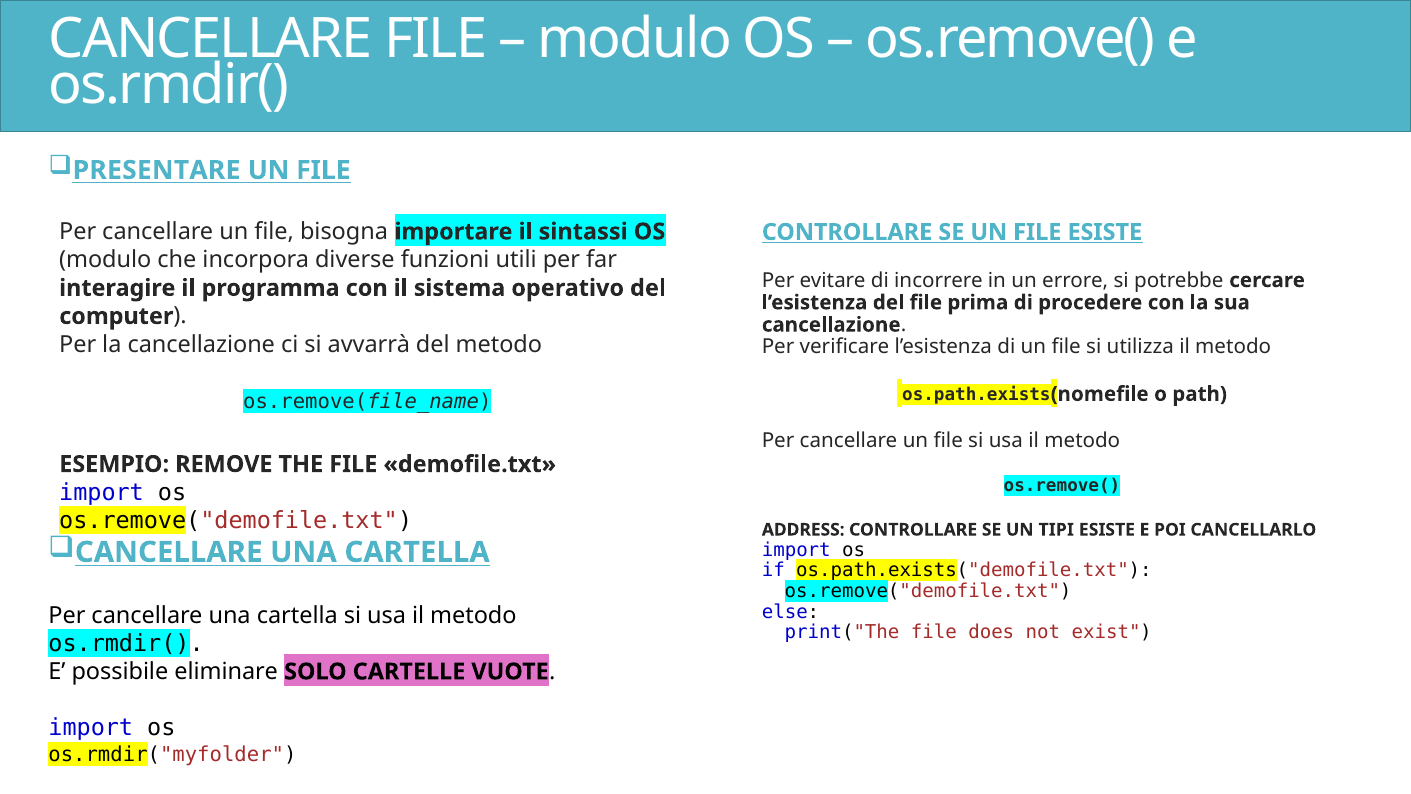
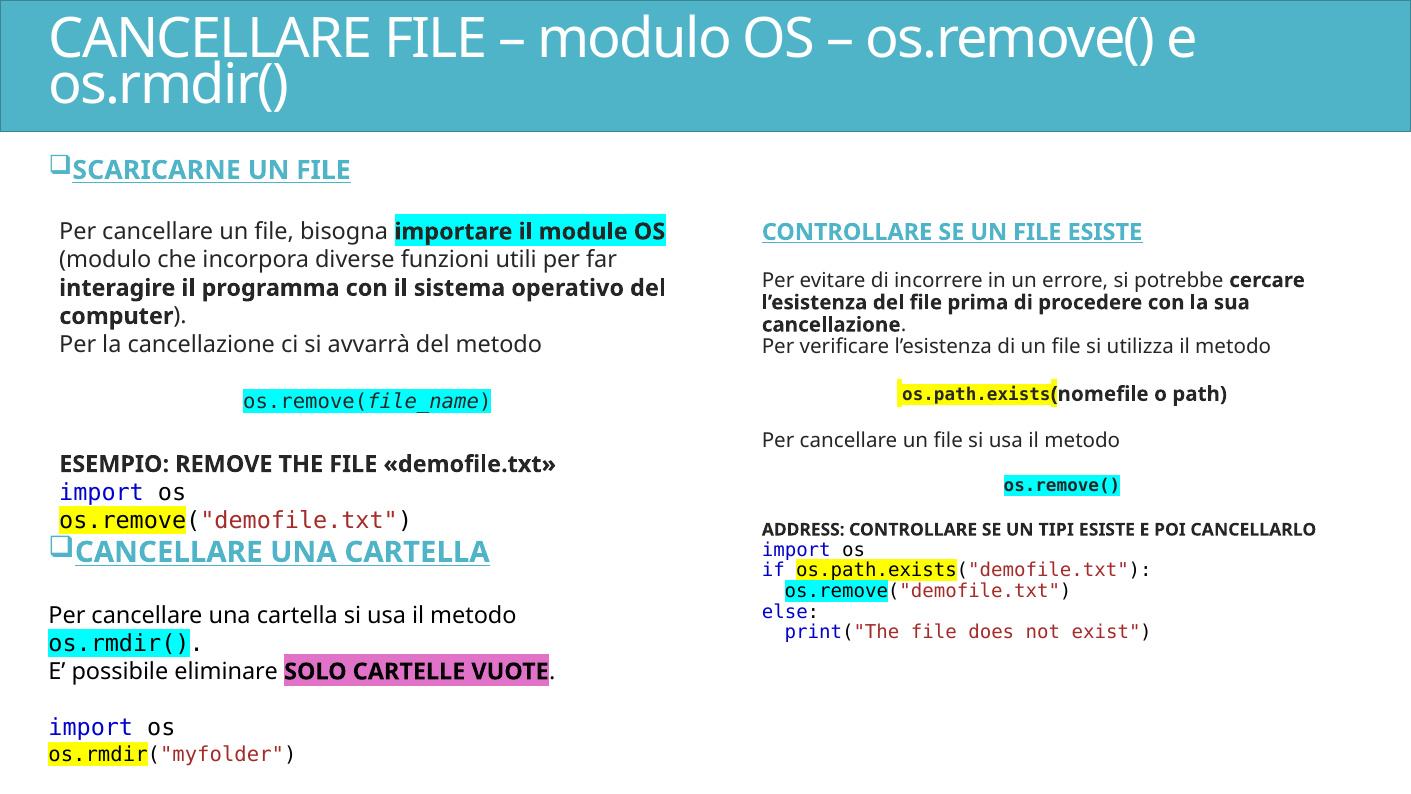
PRESENTARE: PRESENTARE -> SCARICARNE (157, 170)
sintassi: sintassi -> module (583, 232)
